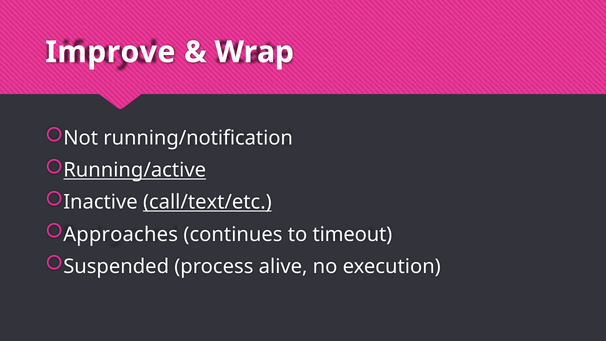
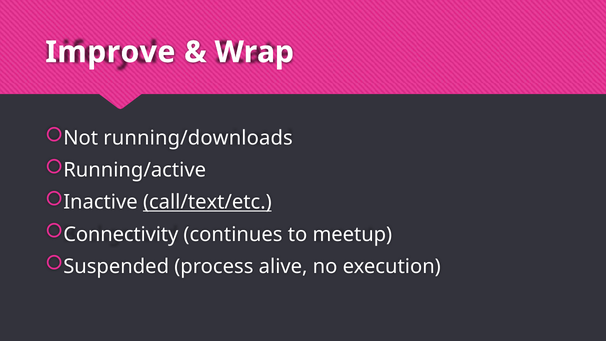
running/notification: running/notification -> running/downloads (198, 138)
Running/active underline: present -> none (135, 170)
Approaches: Approaches -> Connectivity (121, 234)
timeout: timeout -> meetup (352, 234)
